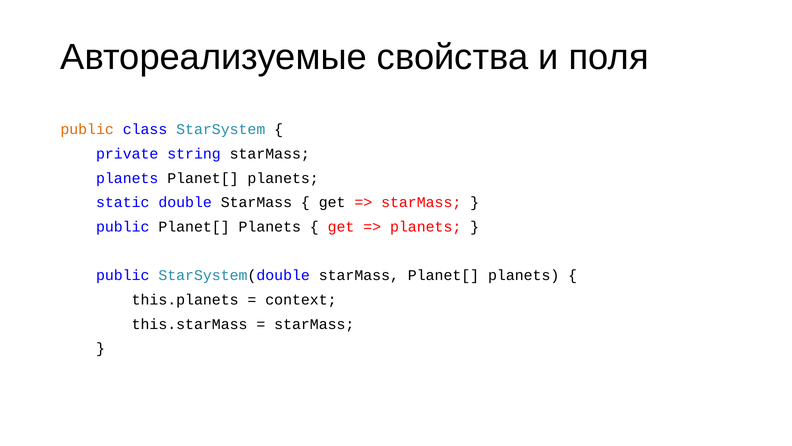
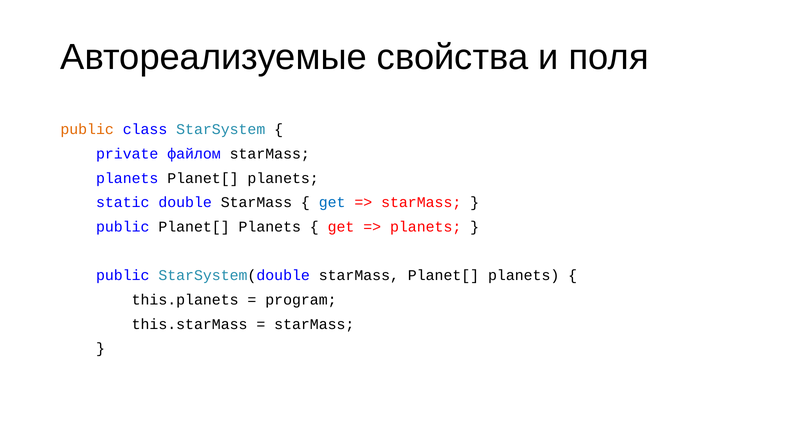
string: string -> файлом (194, 154)
get colour: black -> blue (332, 202)
context: context -> program (301, 299)
